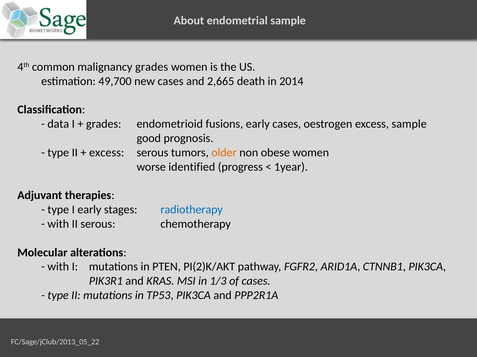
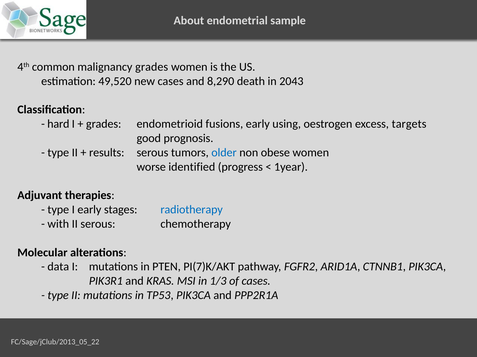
49,700: 49,700 -> 49,520 (115, 81)
2,665: 2,665 -> 8,290 (221, 81)
2014: 2014 -> 2043 (291, 81)
data: data -> hard (58, 124)
early cases: cases -> using (287, 124)
excess sample: sample -> targets (409, 124)
excess: excess -> results (107, 153)
older colour: orange -> blue (224, 153)
with: with -> data (58, 267)
PI(2)K/AKT: PI(2)K/AKT -> PI(7)K/AKT (209, 267)
